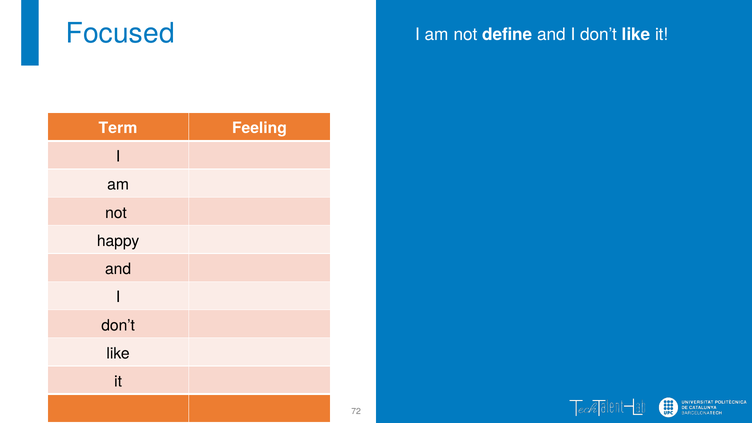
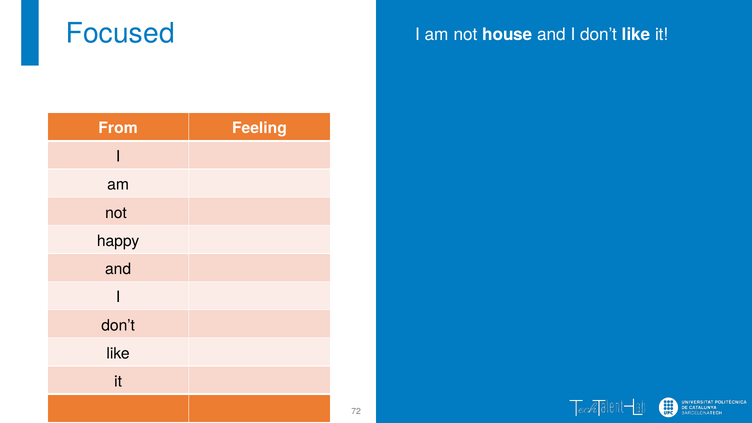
define: define -> house (507, 35)
Term: Term -> From (118, 128)
